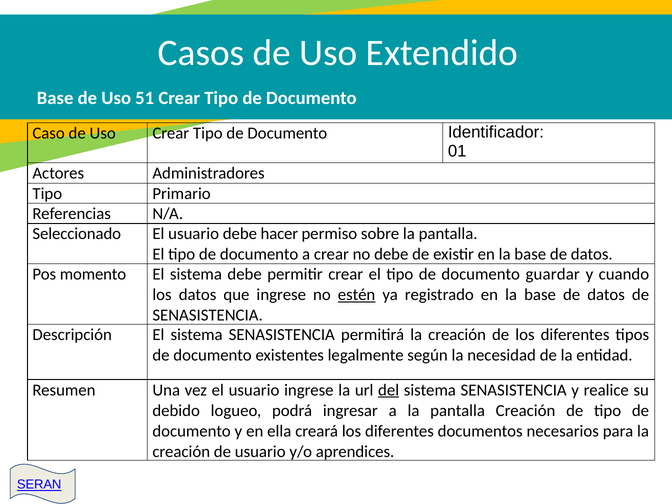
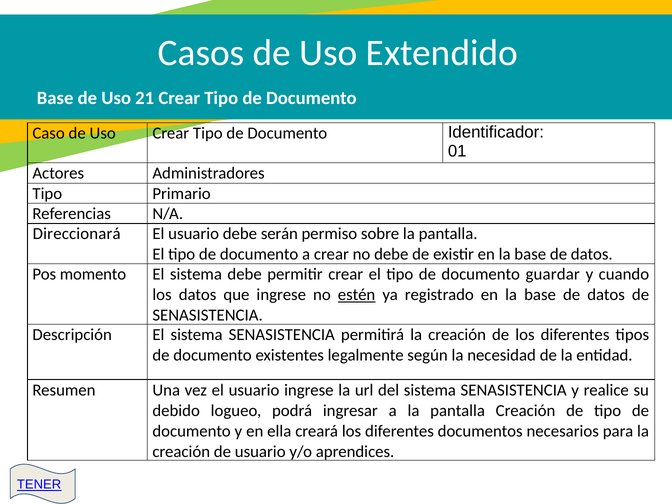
51: 51 -> 21 (145, 98)
Seleccionado: Seleccionado -> Direccionará (77, 234)
hacer: hacer -> serán (279, 234)
del underline: present -> none (389, 390)
SERAN: SERAN -> TENER (39, 485)
